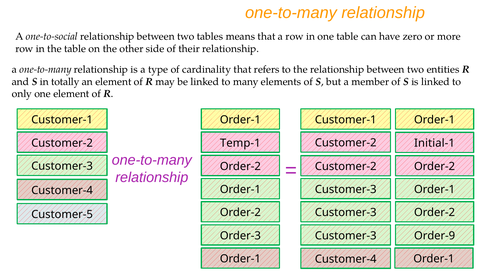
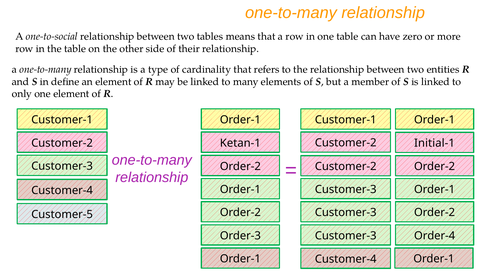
totally: totally -> define (65, 82)
Temp-1: Temp-1 -> Ketan-1 (240, 143)
Order-9: Order-9 -> Order-4 (435, 235)
